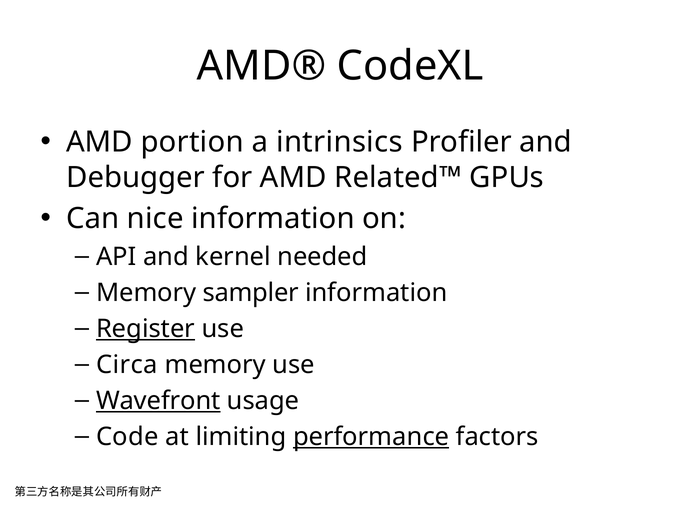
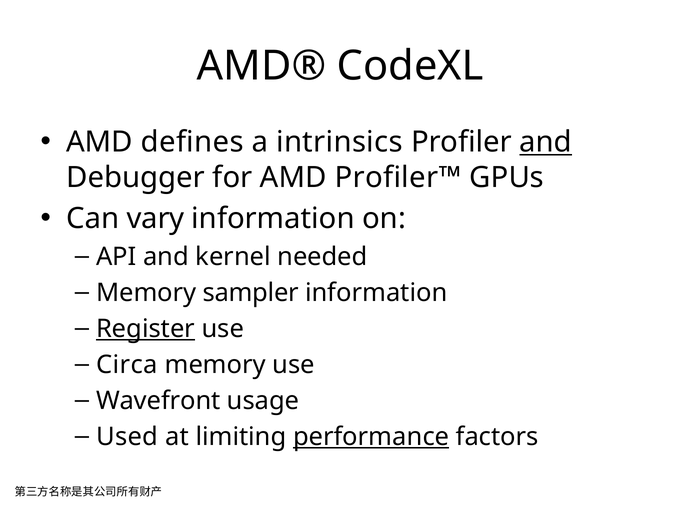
portion: portion -> defines (192, 142)
and underline: none -> present (546, 142)
Related™: Related™ -> Profiler™ (398, 177)
nice: nice -> vary (156, 219)
Wavefront underline: present -> none (158, 401)
Code: Code -> Used (127, 436)
